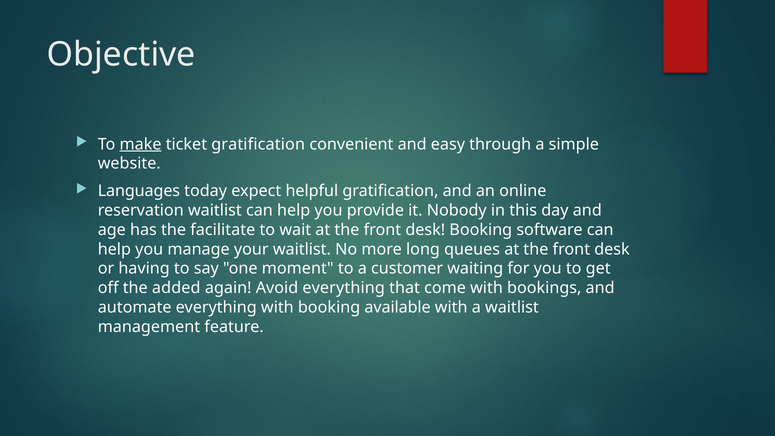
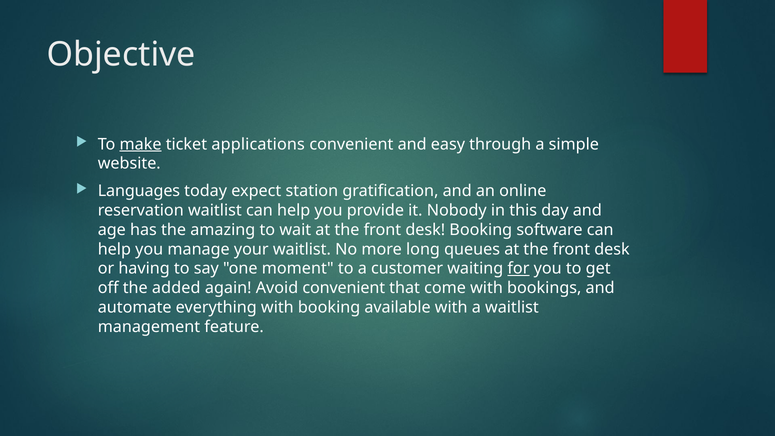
ticket gratification: gratification -> applications (258, 144)
helpful: helpful -> station (312, 191)
facilitate: facilitate -> amazing (223, 230)
for underline: none -> present (518, 269)
Avoid everything: everything -> convenient (344, 288)
